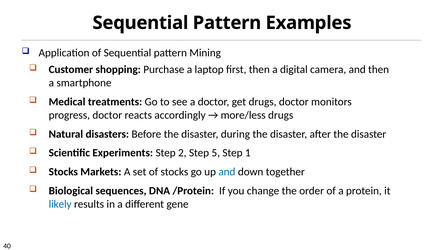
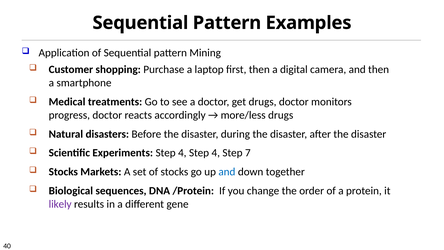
Experiments Step 2: 2 -> 4 (182, 153)
5: 5 -> 4 (216, 153)
1: 1 -> 7 (248, 153)
likely colour: blue -> purple (60, 204)
